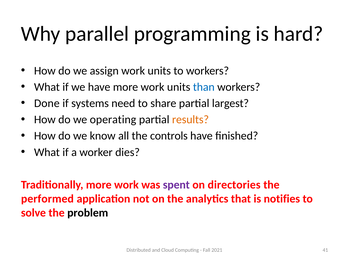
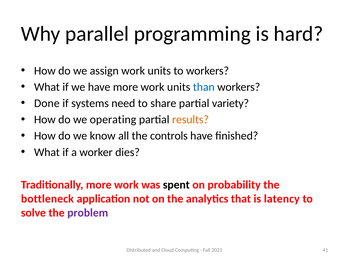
largest: largest -> variety (230, 103)
spent colour: purple -> black (176, 185)
directories: directories -> probability (234, 185)
performed: performed -> bottleneck (47, 199)
notifies: notifies -> latency (282, 199)
problem colour: black -> purple (88, 213)
